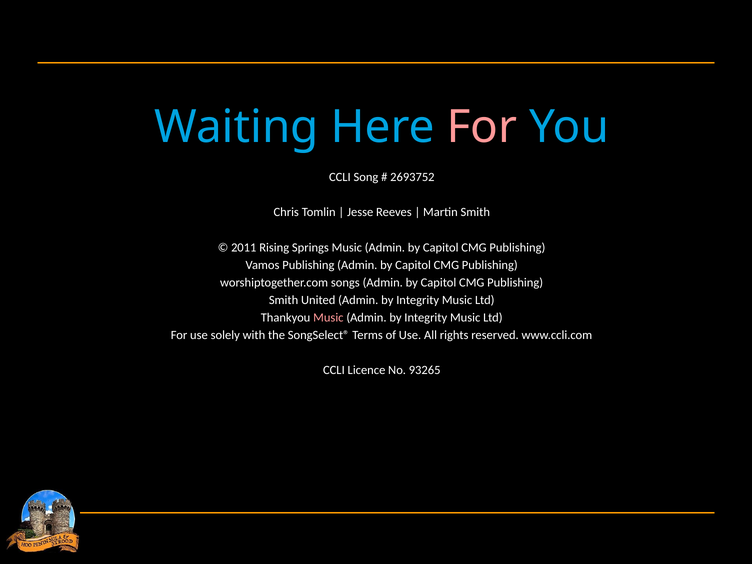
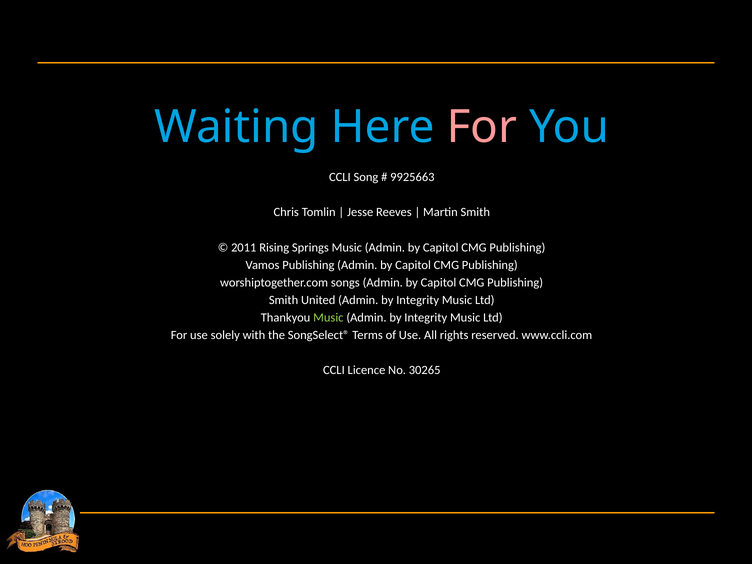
2693752: 2693752 -> 9925663 (412, 177)
Music colour: pink -> light green (328, 318)
93265: 93265 -> 30265 (425, 370)
